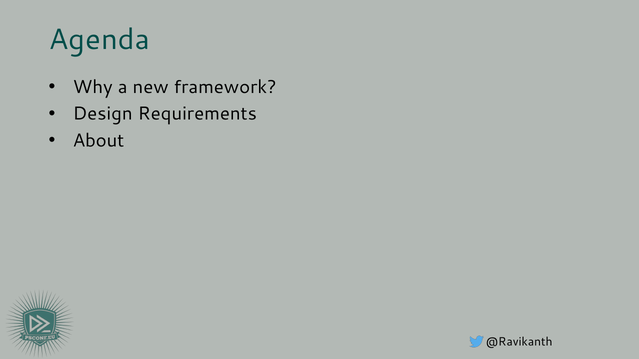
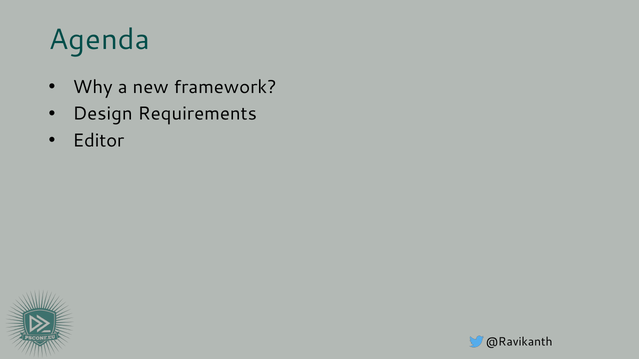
About: About -> Editor (98, 141)
